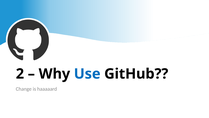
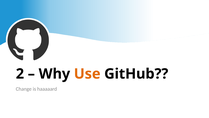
Use colour: blue -> orange (87, 74)
